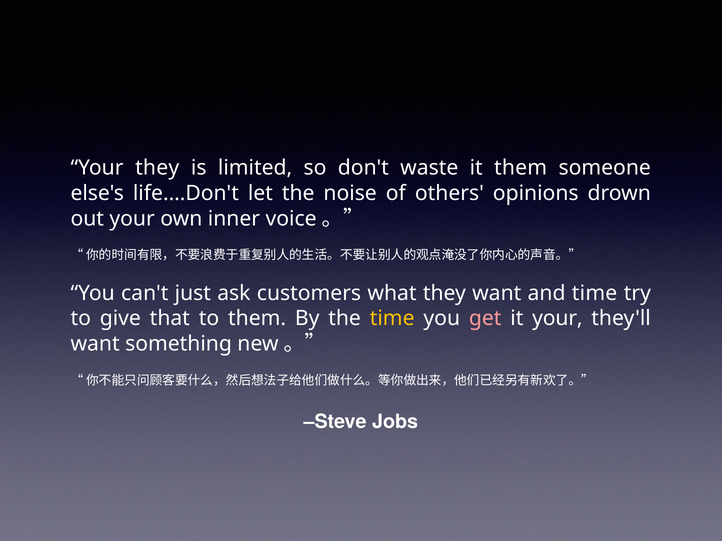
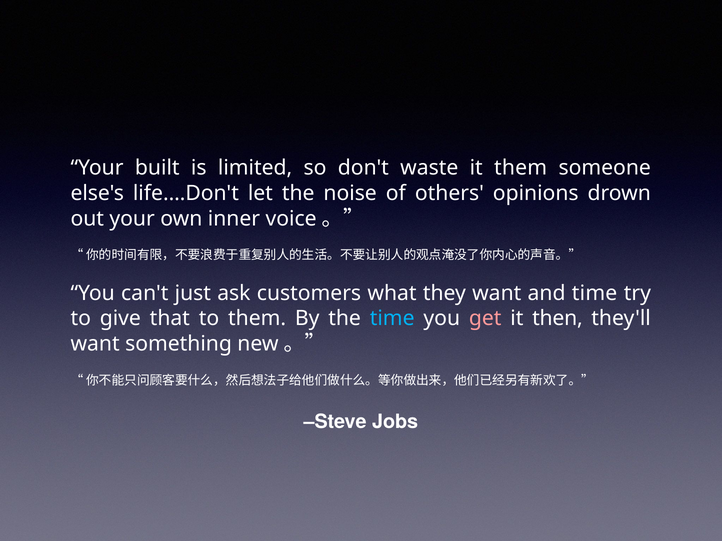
Your they: they -> built (157, 168)
time colour: yellow -> light blue (392, 319)
it your: your -> then (557, 319)
